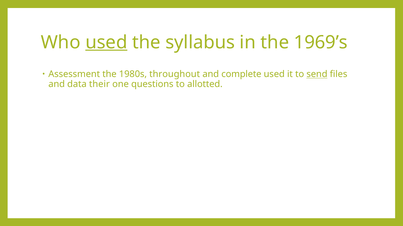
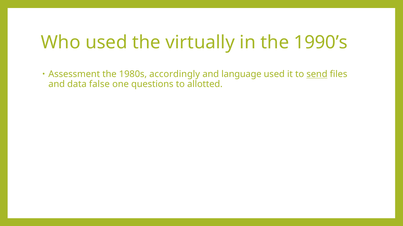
used underline: present -> none (106, 42)
syllabus: syllabus -> virtually (200, 42)
1969’s: 1969’s -> 1990’s (321, 42)
throughout: throughout -> accordingly (175, 74)
complete: complete -> language (241, 74)
their: their -> false (99, 84)
